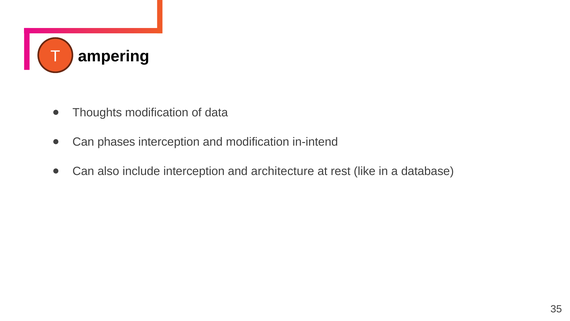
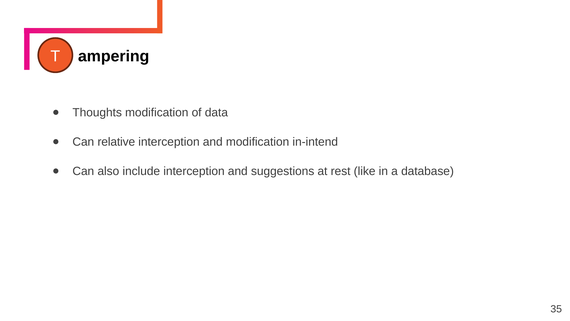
phases: phases -> relative (116, 142)
architecture: architecture -> suggestions (283, 171)
